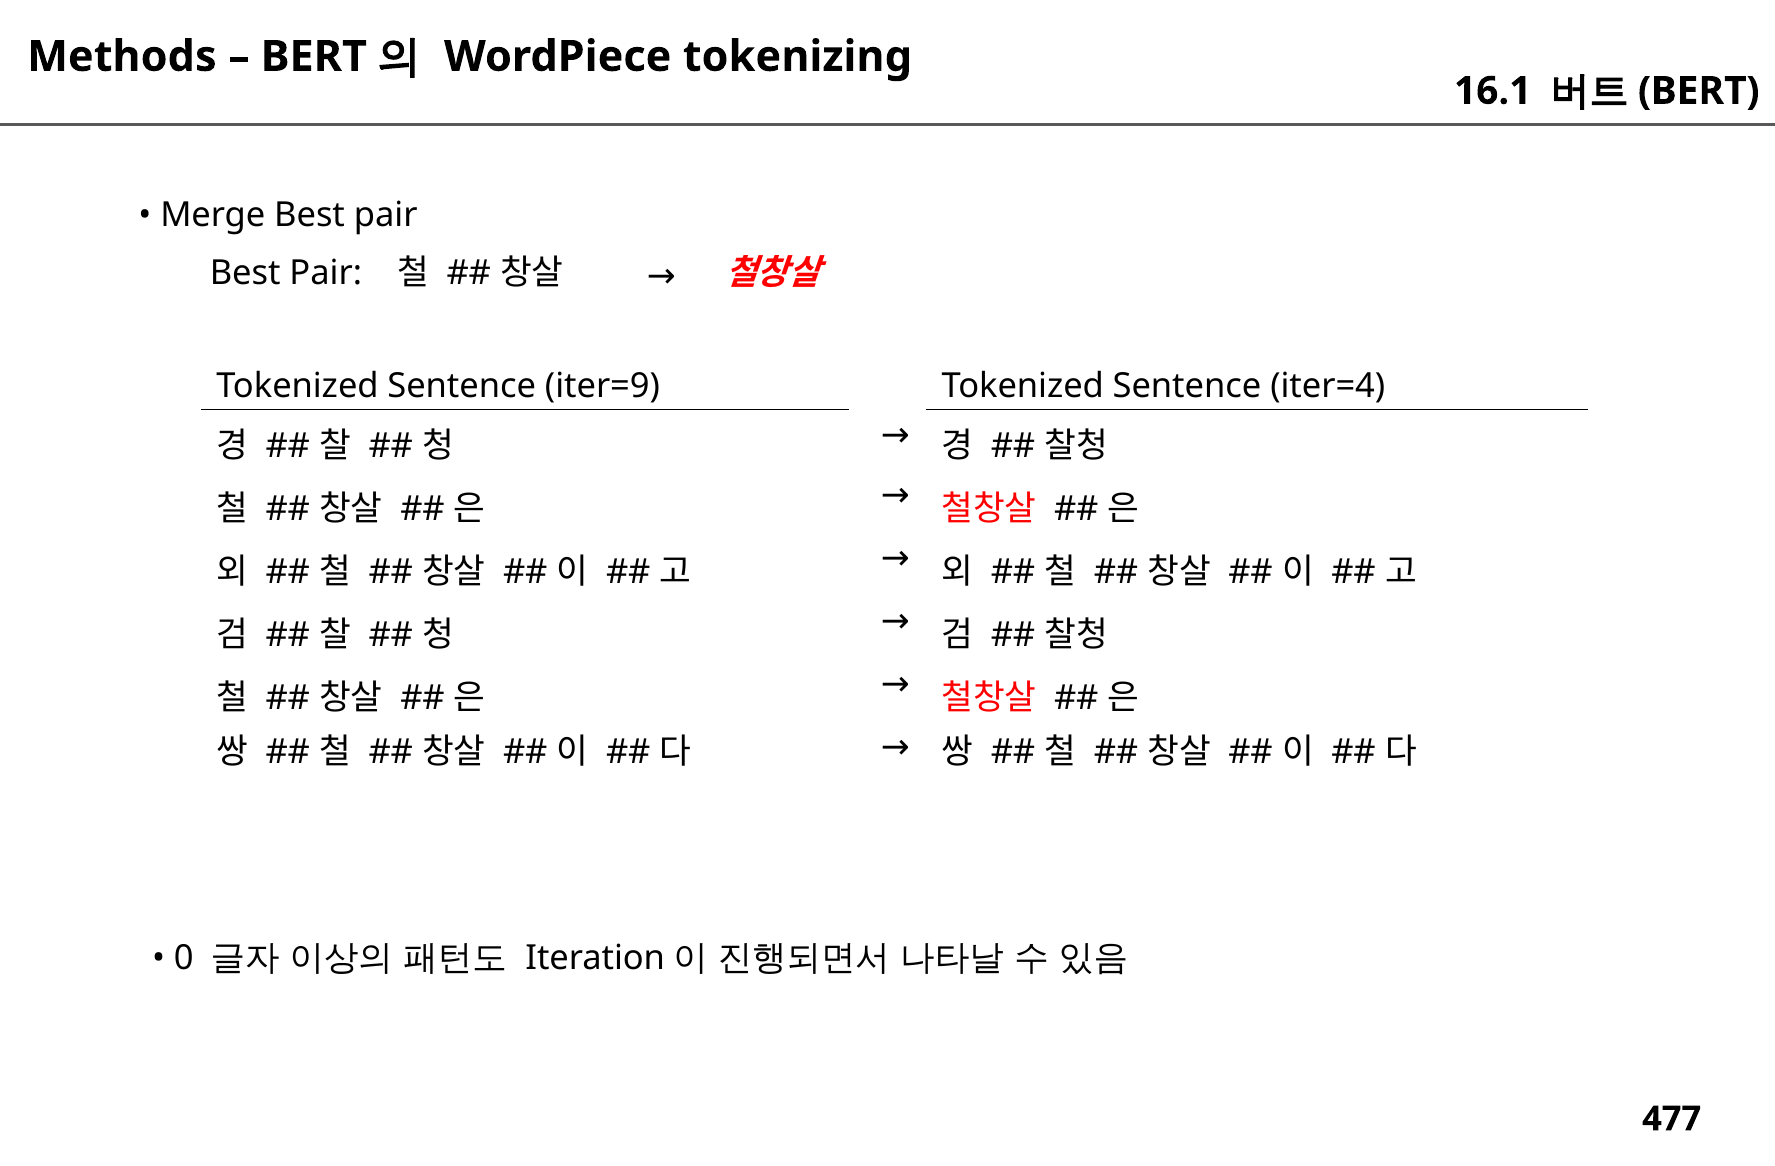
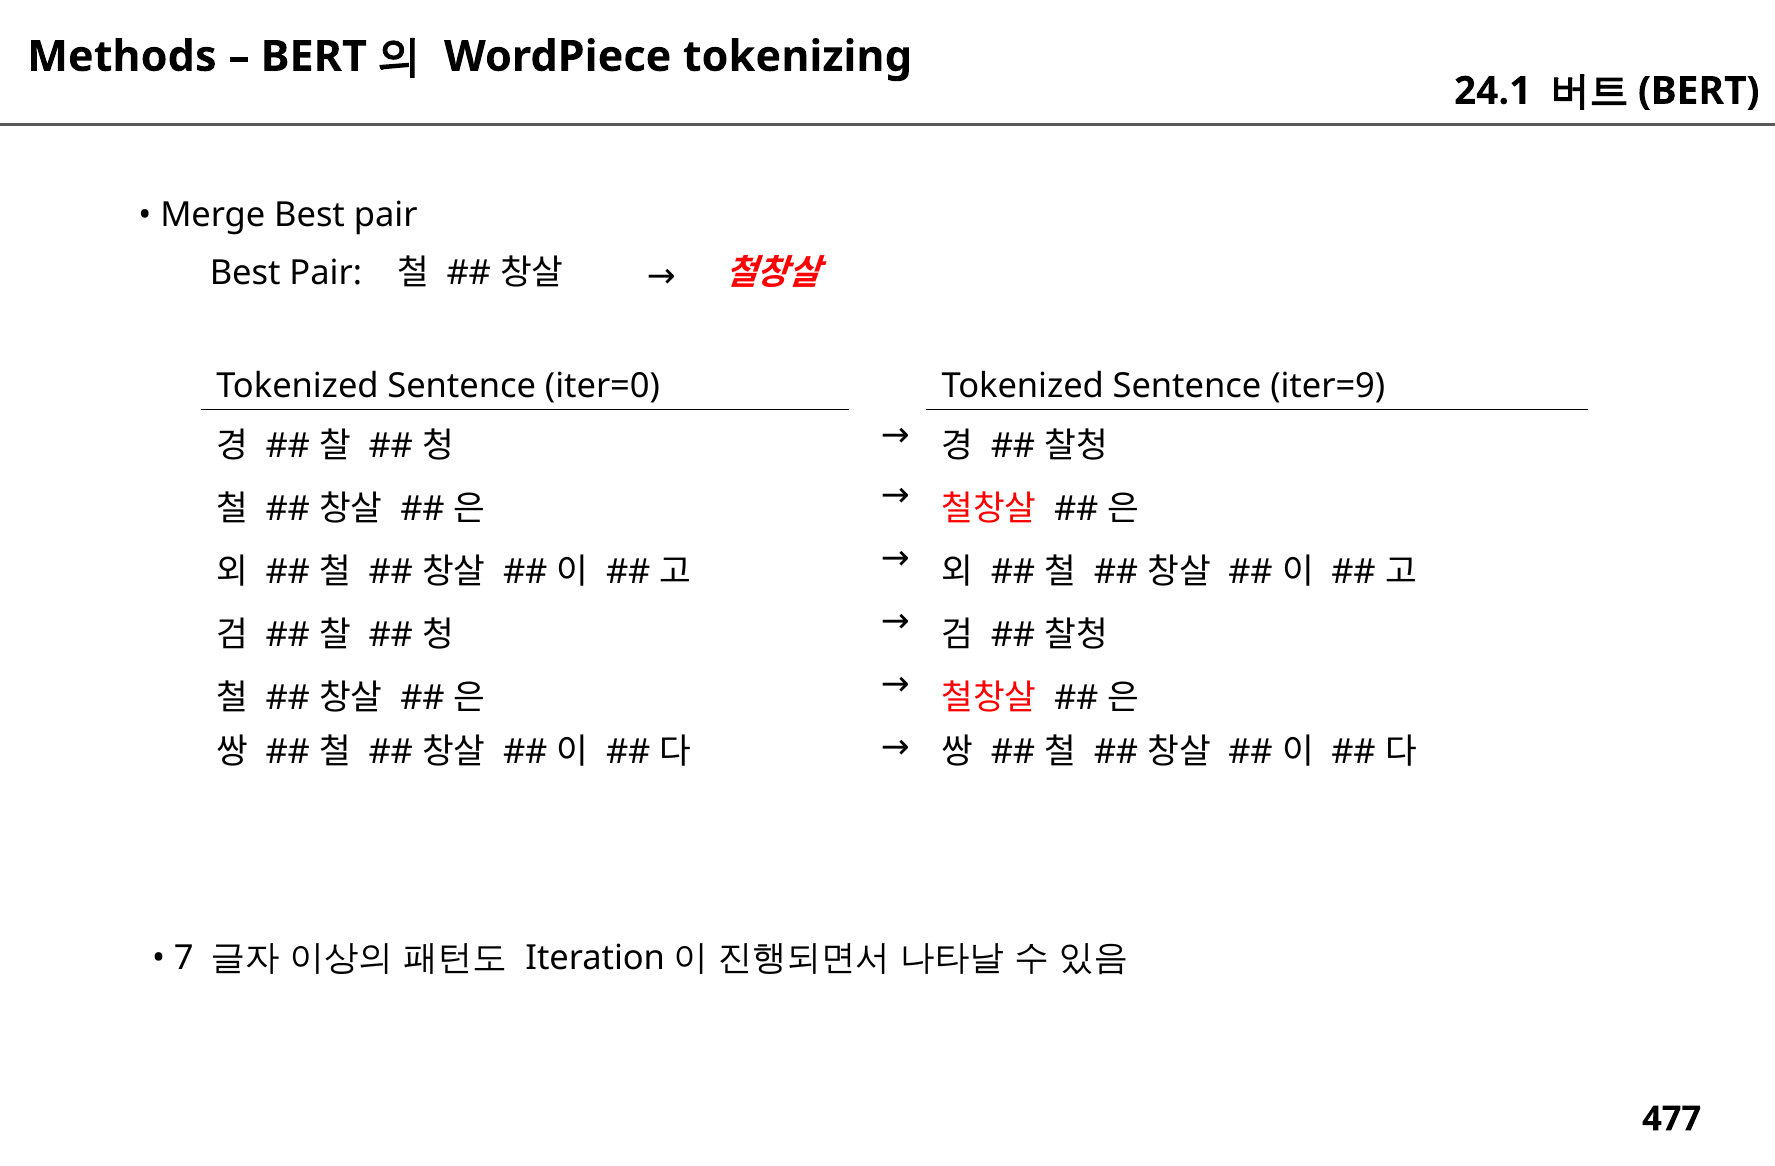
16.1: 16.1 -> 24.1 (1493, 91)
iter=9: iter=9 -> iter=0 (602, 386)
iter=4: iter=4 -> iter=9 (1328, 386)
0: 0 -> 7 (184, 958)
